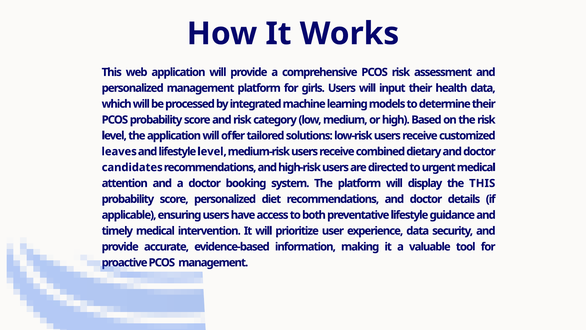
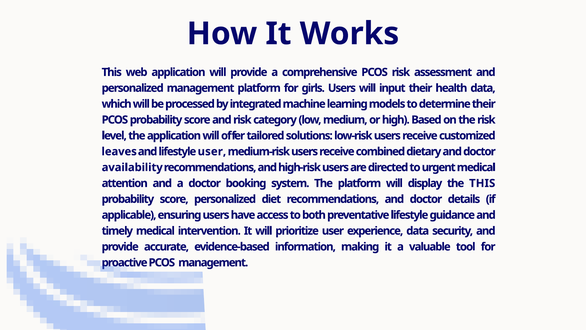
lifestyle level: level -> user (212, 151)
candidates: candidates -> availability (132, 167)
